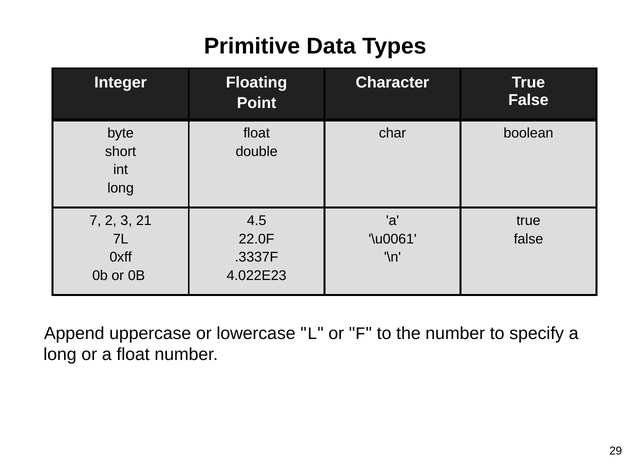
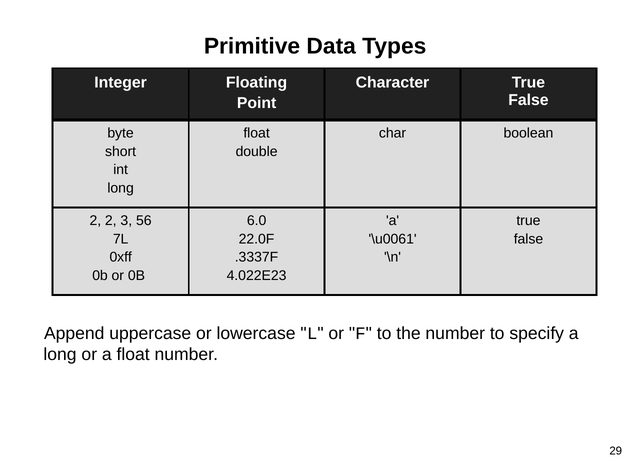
7: 7 -> 2 (95, 221)
21: 21 -> 56 (144, 221)
4.5: 4.5 -> 6.0 (257, 221)
